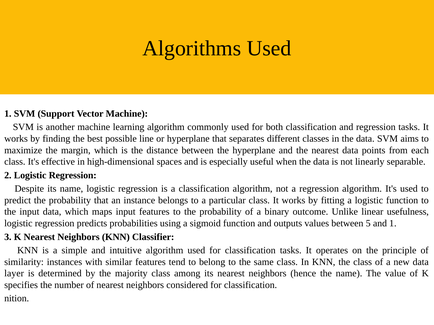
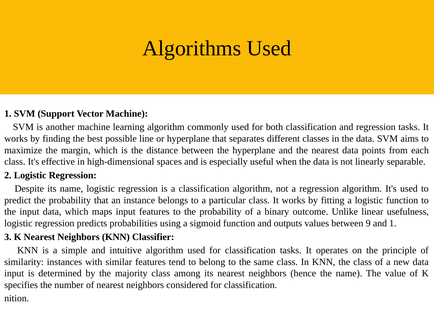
5: 5 -> 9 (368, 224)
layer: layer -> input (14, 274)
